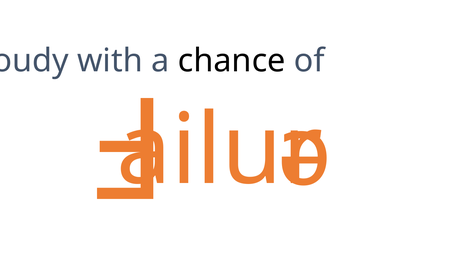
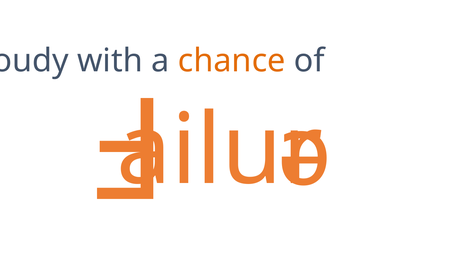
chance colour: black -> orange (232, 61)
